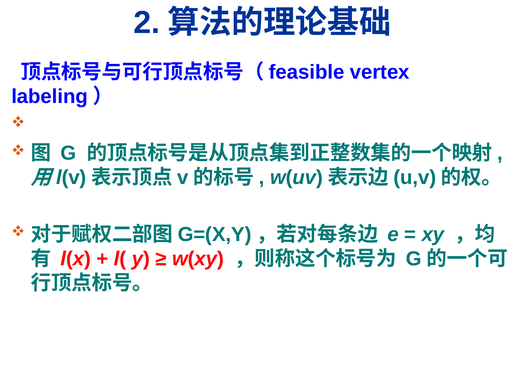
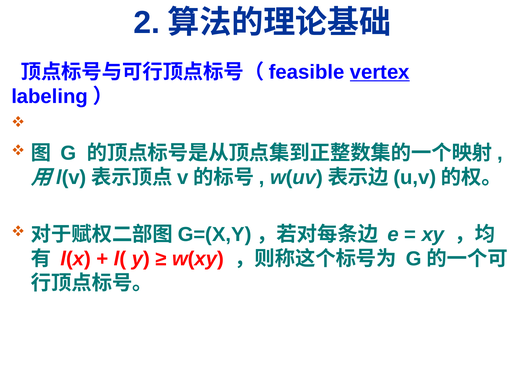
vertex underline: none -> present (380, 72)
